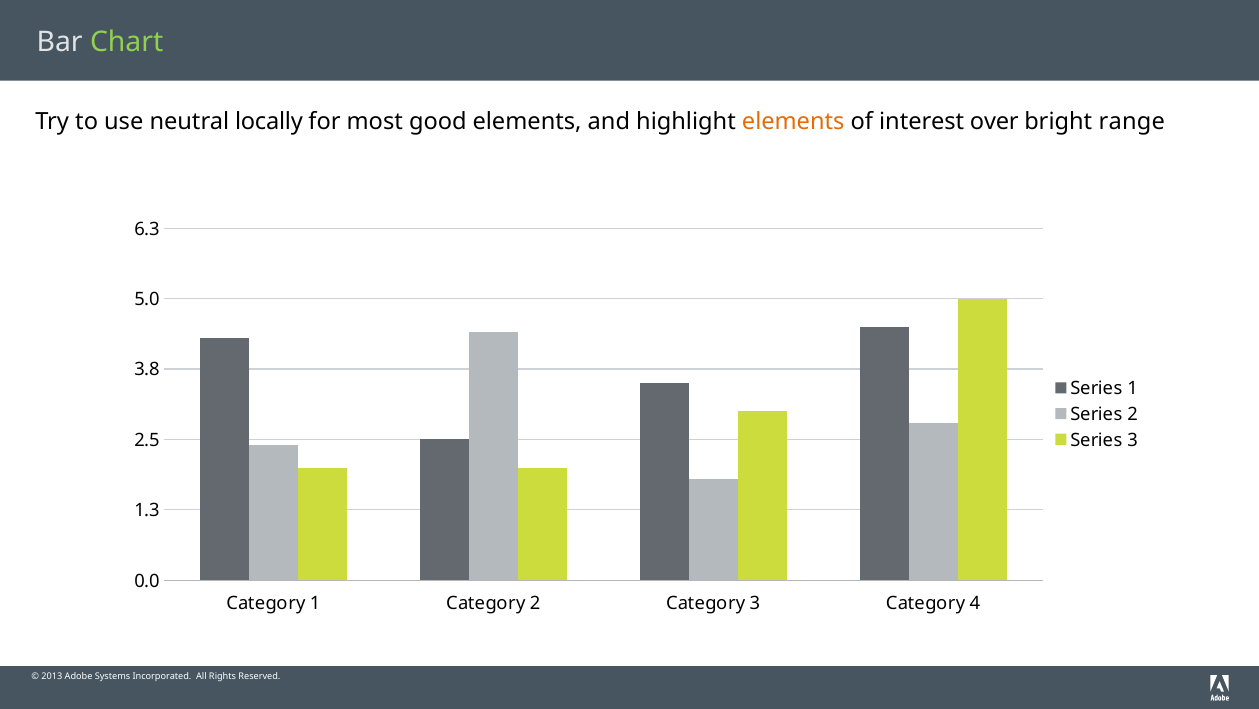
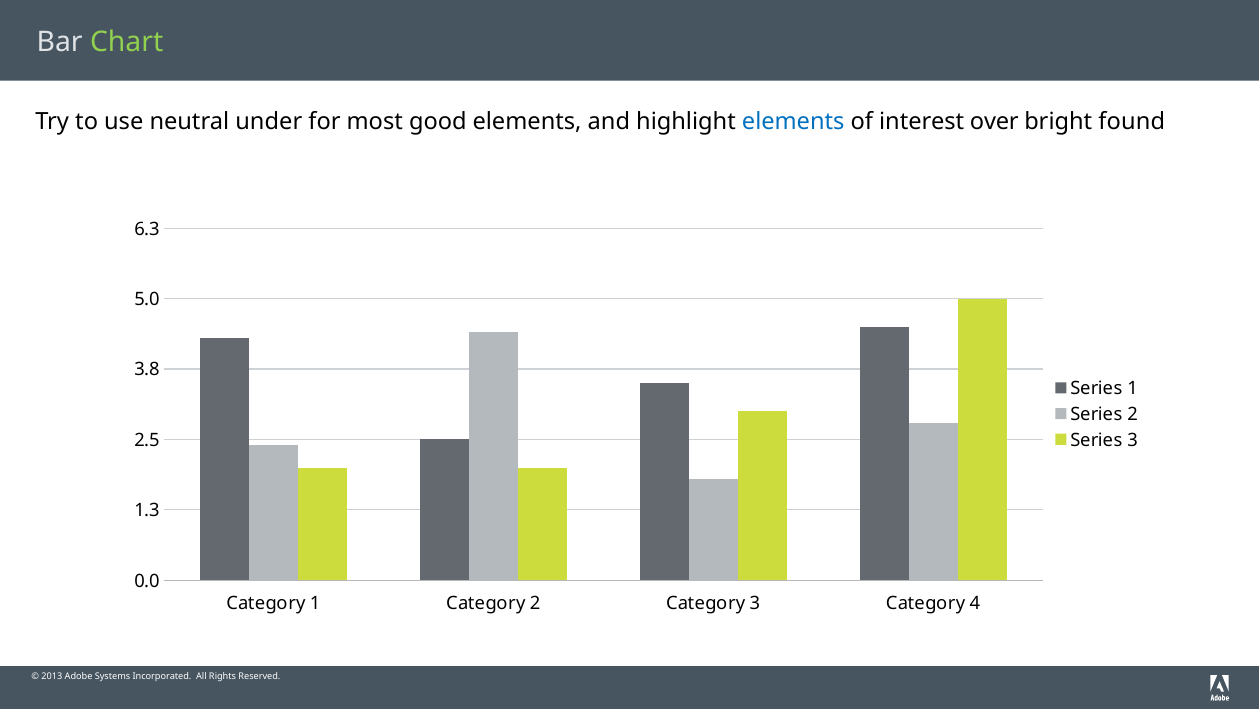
locally: locally -> under (269, 122)
elements colour: orange -> blue (793, 122)
range: range -> found (1132, 122)
